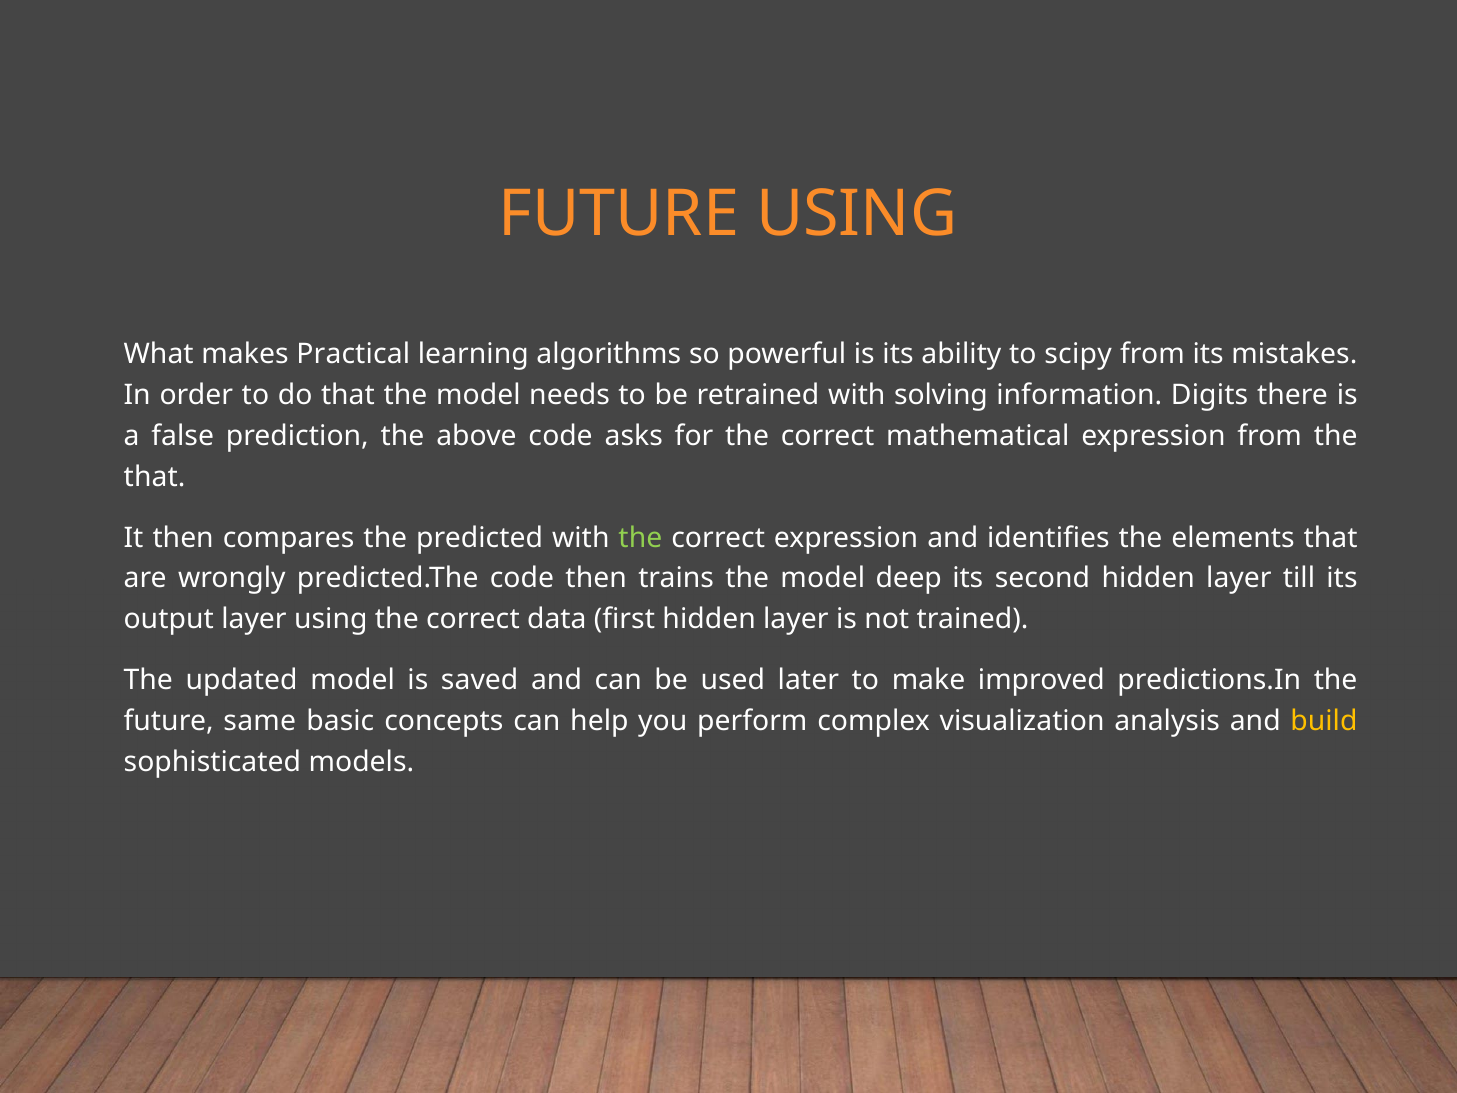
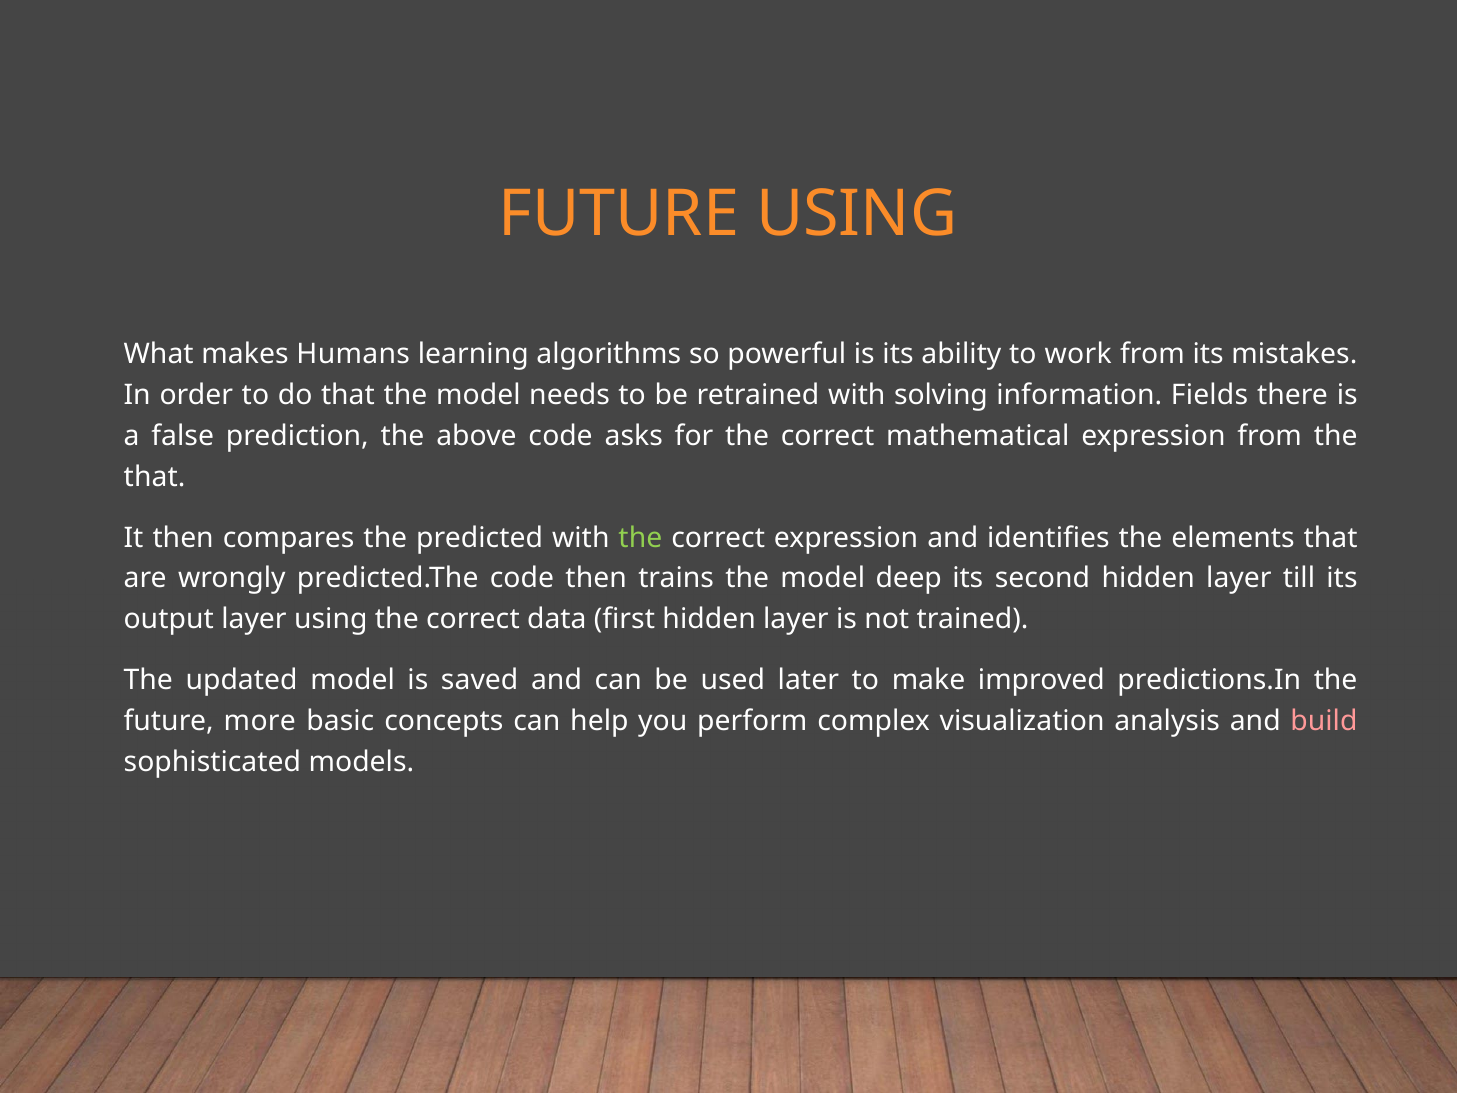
Practical: Practical -> Humans (353, 354)
scipy: scipy -> work (1078, 354)
Digits: Digits -> Fields (1210, 395)
same: same -> more (260, 721)
build colour: yellow -> pink (1324, 721)
